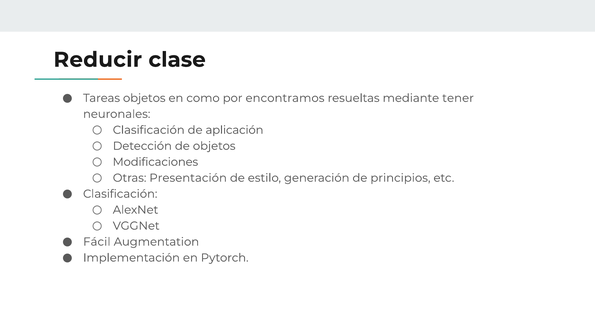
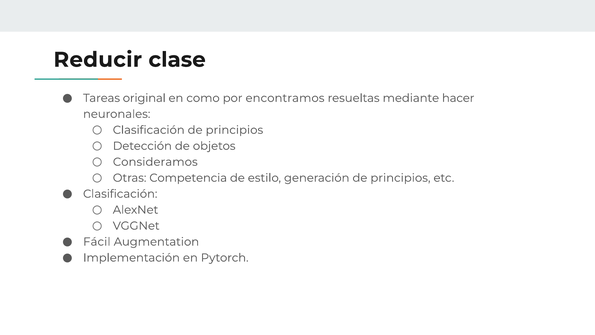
Tareas objetos: objetos -> original (144, 98)
tener: tener -> hacer (458, 98)
Clasificación de aplicación: aplicación -> principios (234, 130)
Modificaciones: Modificaciones -> Consideramos (155, 162)
Presentación: Presentación -> Competencia (188, 178)
